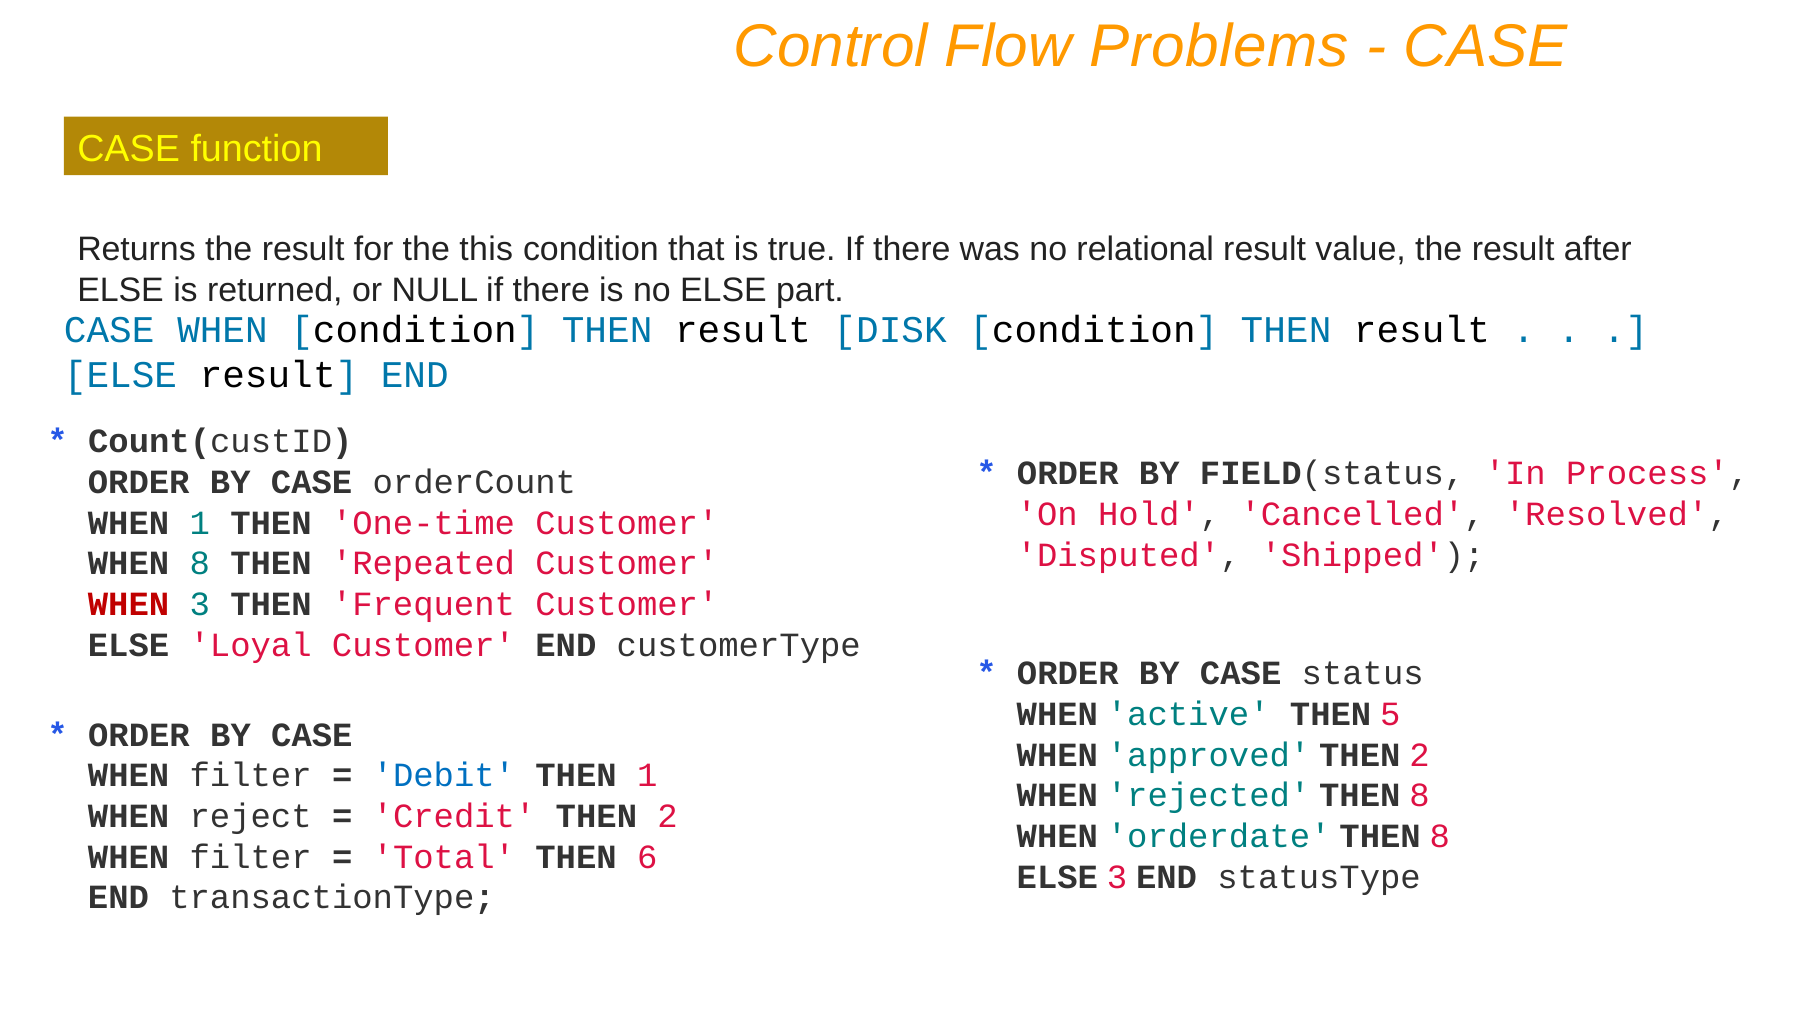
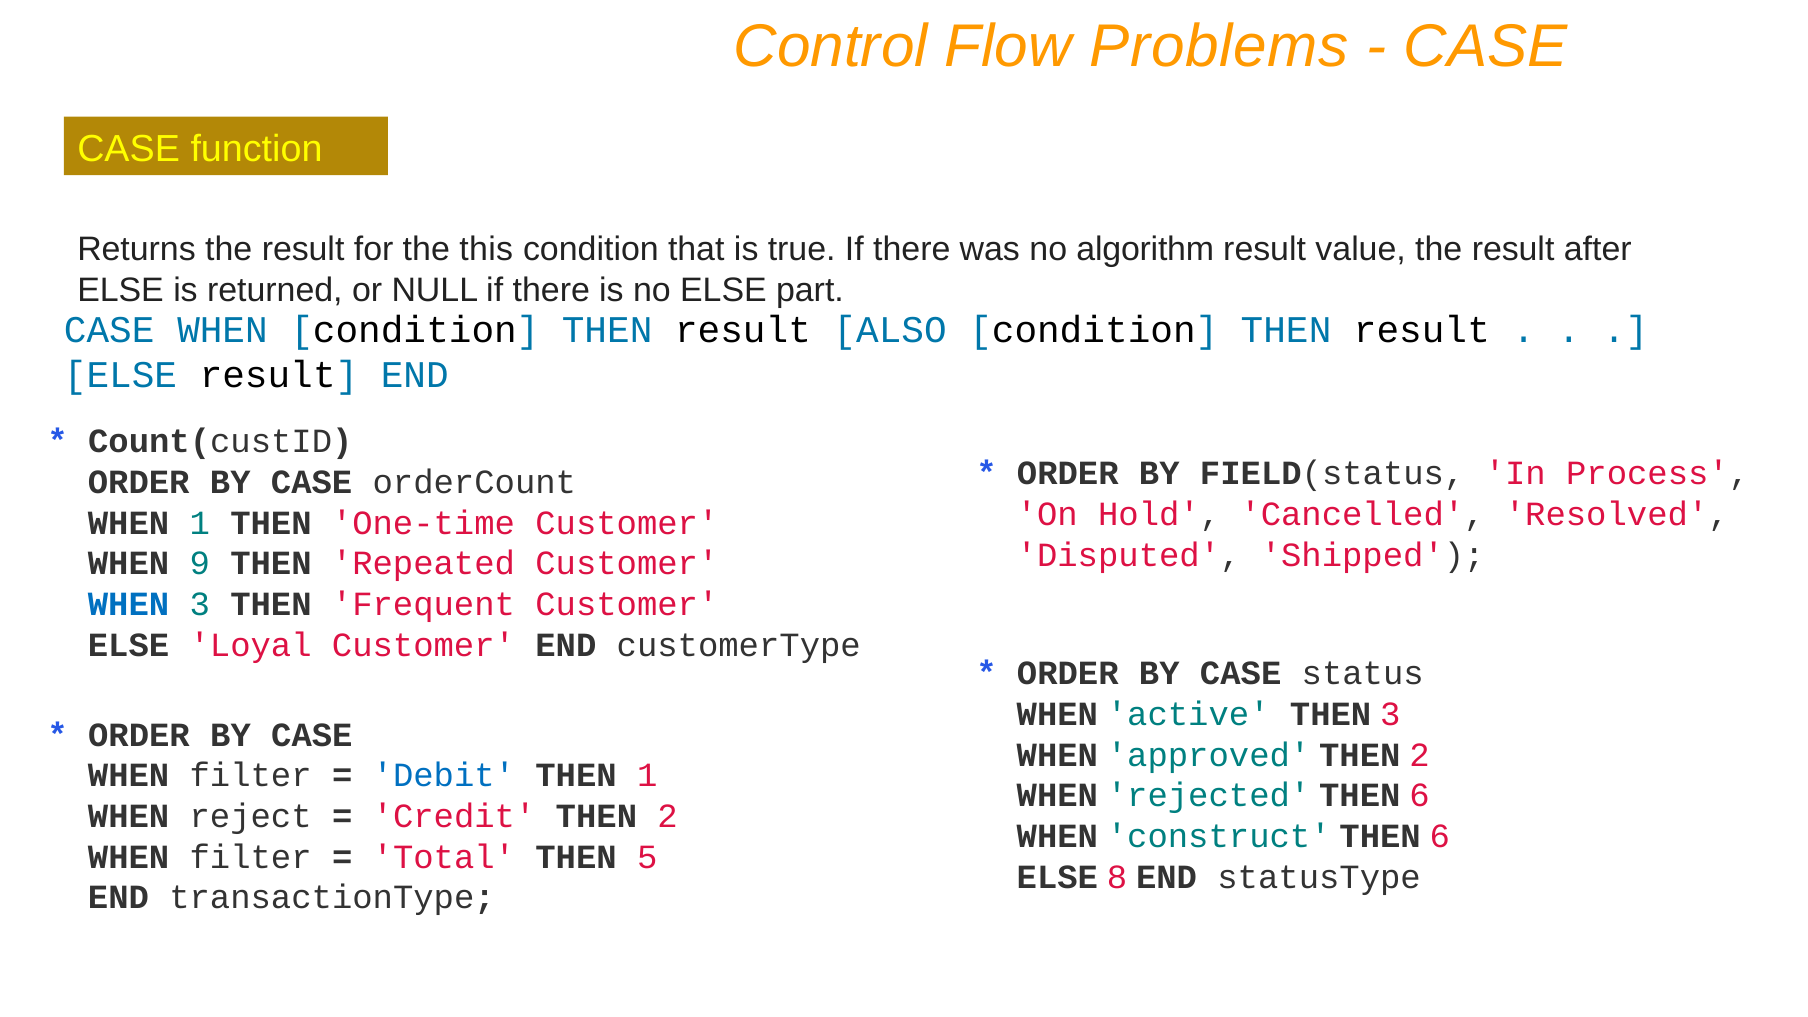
relational: relational -> algorithm (1145, 250)
DISK: DISK -> ALSO (890, 330)
WHEN 8: 8 -> 9 (200, 564)
WHEN colour: red -> blue (129, 604)
THEN 5: 5 -> 3 (1390, 714)
rejected THEN 8: 8 -> 6 (1419, 796)
orderdate: orderdate -> construct (1219, 836)
8: 8 -> 6 (1440, 836)
6: 6 -> 5 (647, 857)
ELSE 3: 3 -> 8 (1117, 877)
